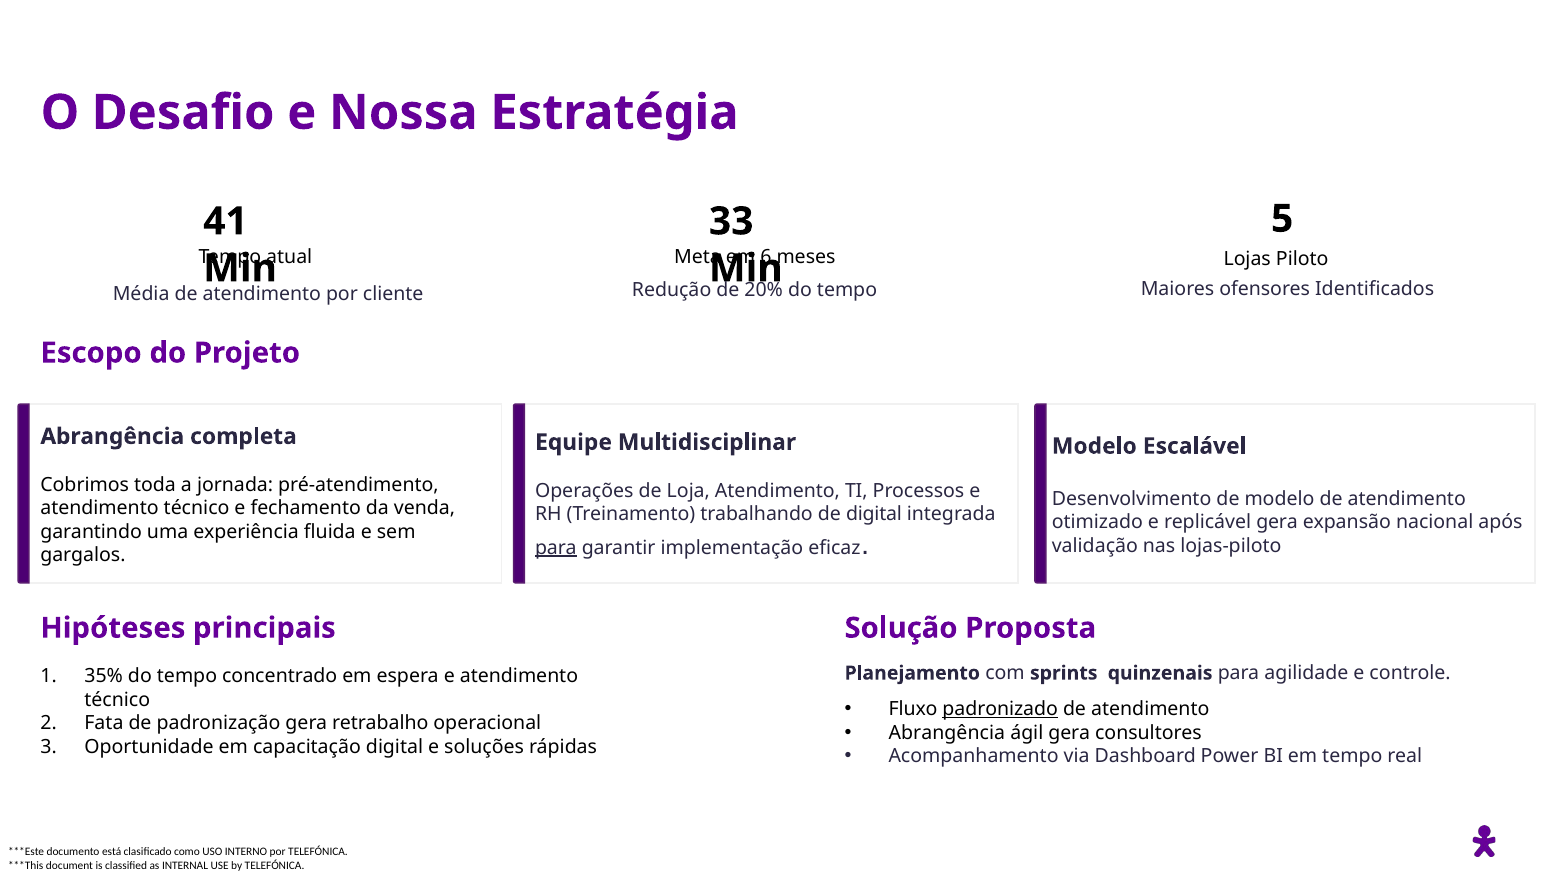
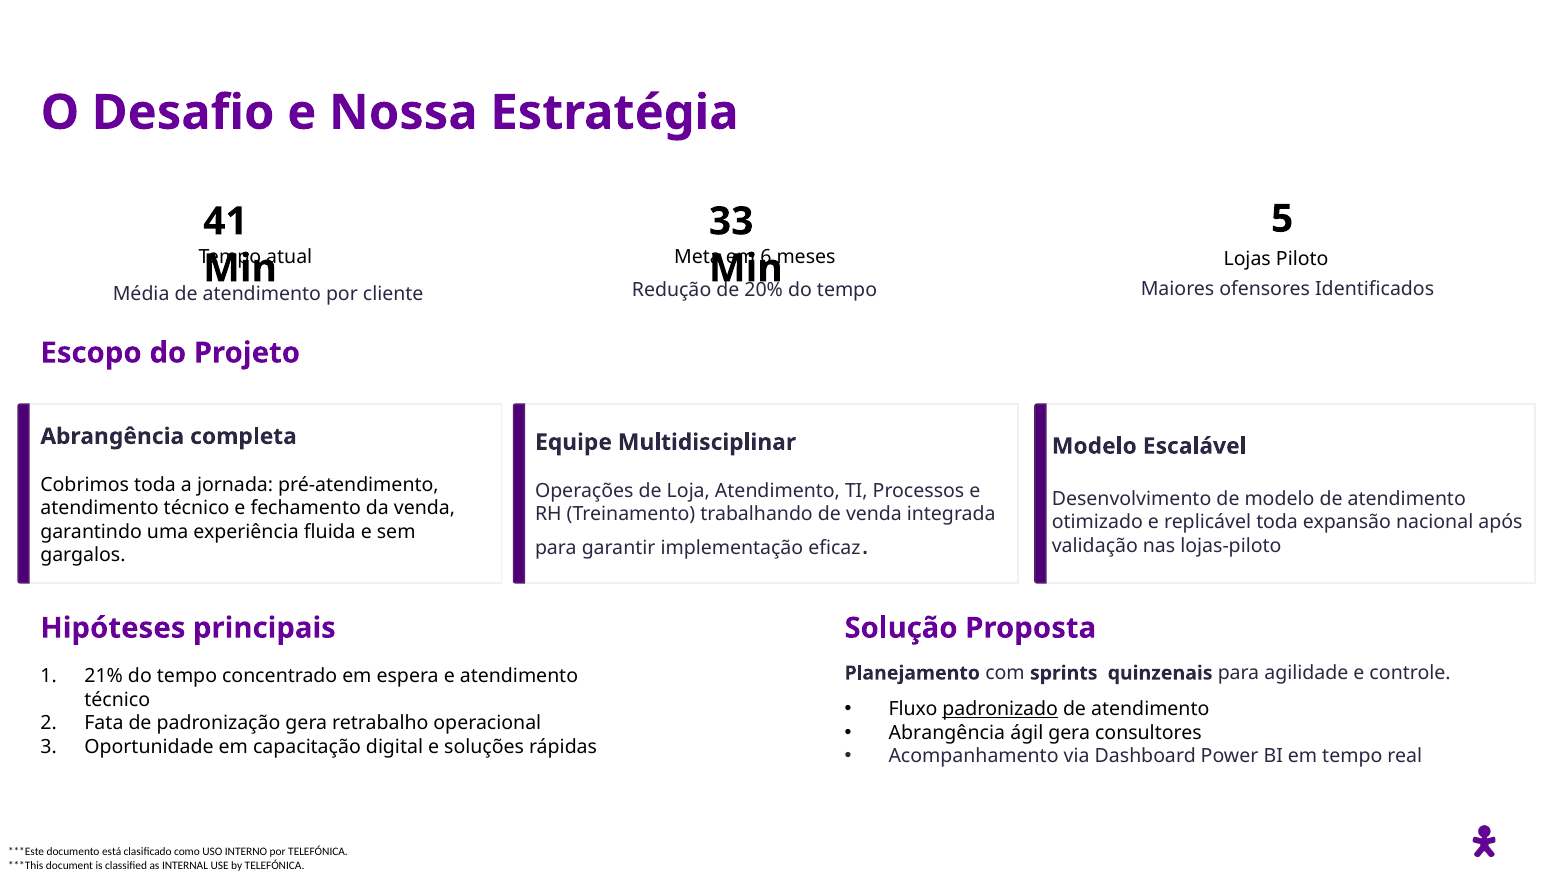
de digital: digital -> venda (874, 514)
replicável gera: gera -> toda (1277, 522)
para underline: present -> none (556, 547)
35%: 35% -> 21% (104, 676)
